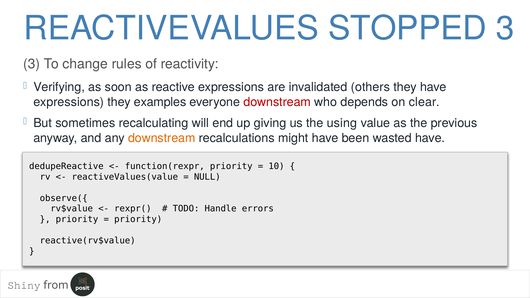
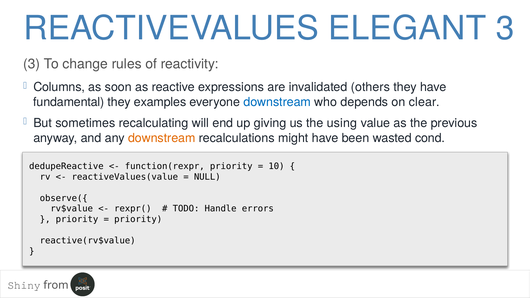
STOPPED: STOPPED -> ELEGANT (407, 29)
Verifying: Verifying -> Columns (59, 87)
expressions: expressions -> fundamental (69, 102)
downstream colour: red -> blue (277, 102)
wasted have: have -> cond (430, 138)
